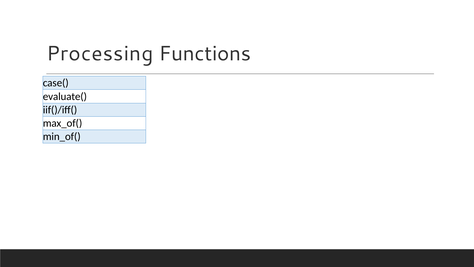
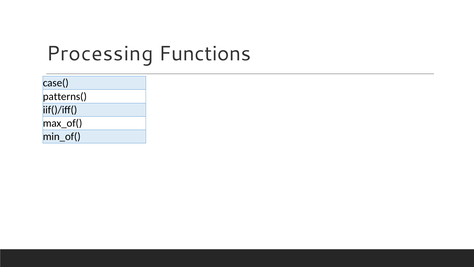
evaluate(: evaluate( -> patterns( (65, 96)
